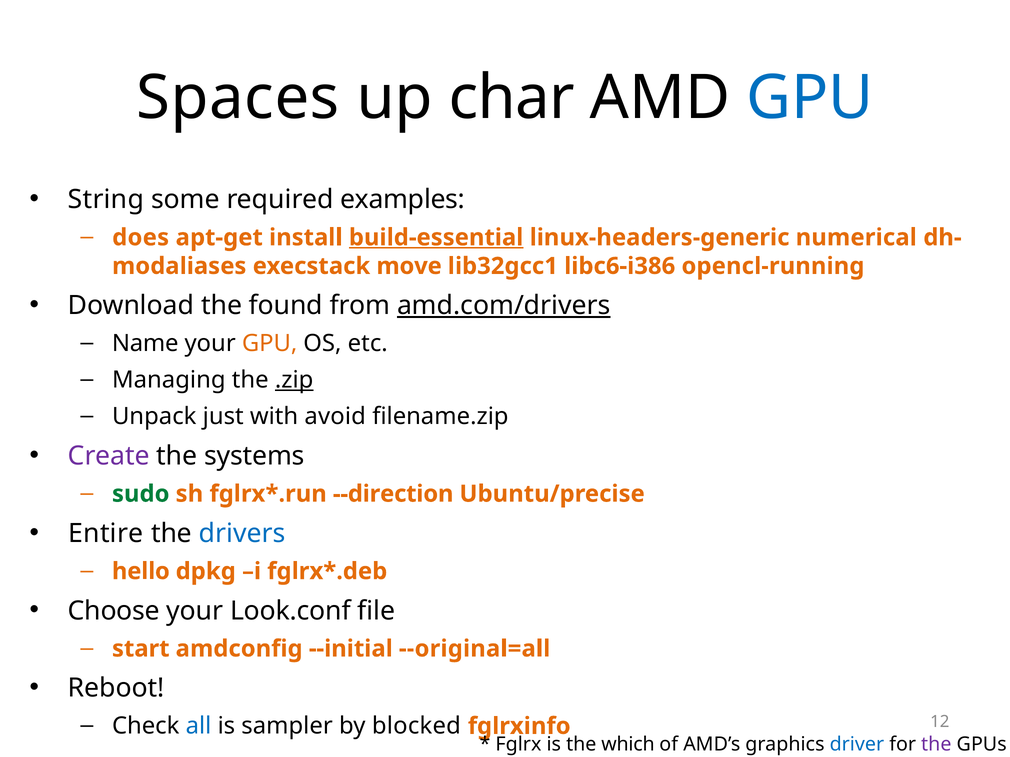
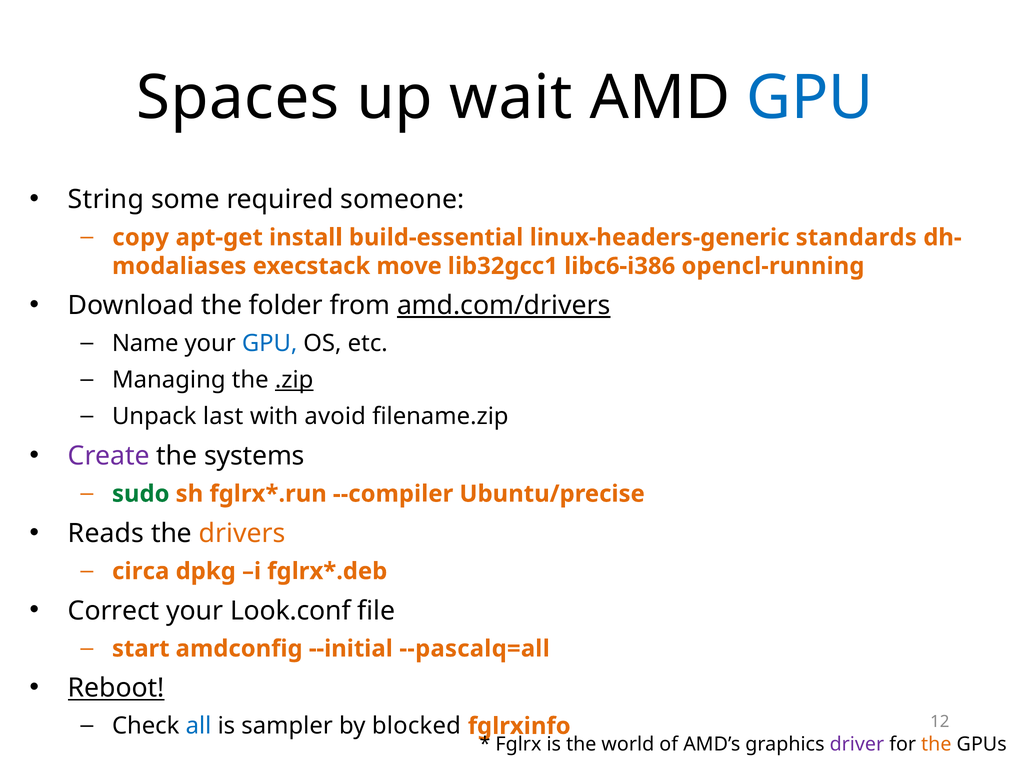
char: char -> wait (511, 98)
examples: examples -> someone (402, 200)
does: does -> copy (141, 238)
build-essential underline: present -> none (436, 238)
numerical: numerical -> standards (856, 238)
found: found -> folder (286, 306)
GPU colour: orange -> blue (270, 344)
just: just -> last (223, 417)
--direction: --direction -> --compiler (393, 494)
Entire: Entire -> Reads (106, 534)
drivers colour: blue -> orange (242, 534)
hello: hello -> circa (141, 572)
Choose: Choose -> Correct (114, 611)
--original=all: --original=all -> --pascalq=all (475, 649)
Reboot underline: none -> present (116, 689)
which: which -> world (628, 745)
driver colour: blue -> purple (857, 745)
the colour: purple -> orange (936, 745)
